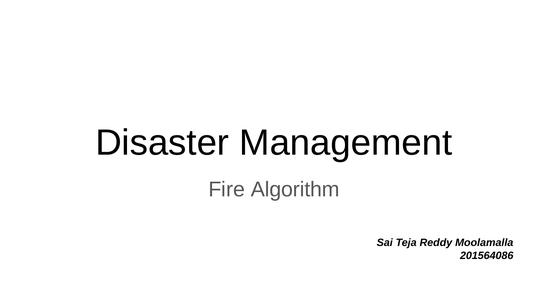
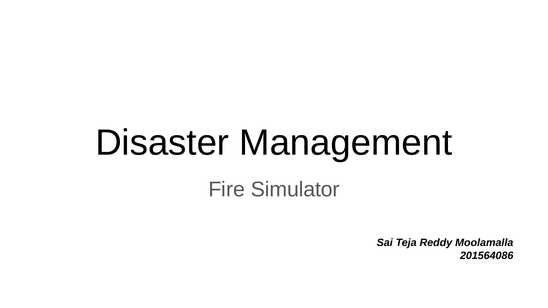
Algorithm: Algorithm -> Simulator (295, 190)
